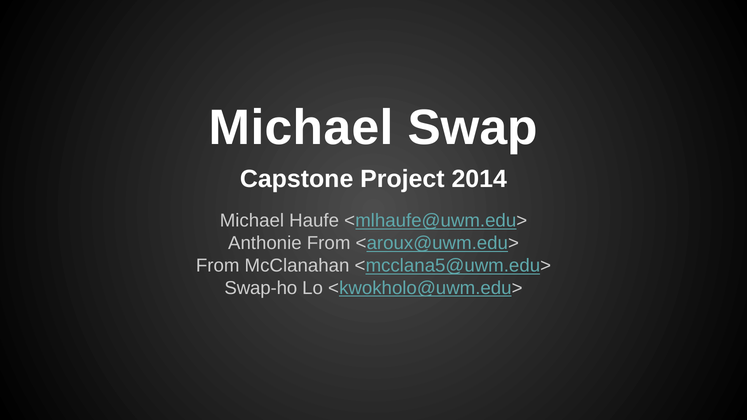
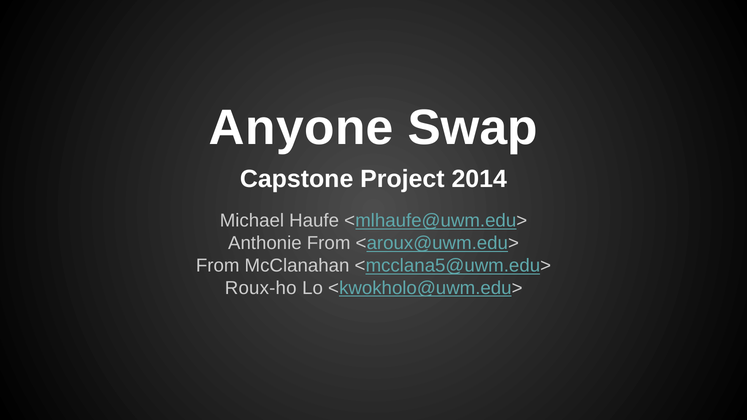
Michael: Michael -> Anyone (301, 128)
Swap-ho: Swap-ho -> Roux-ho (261, 288)
